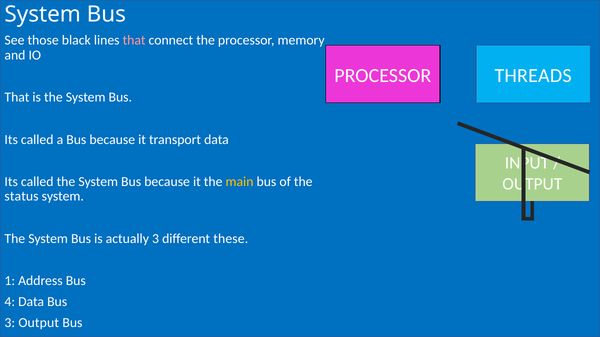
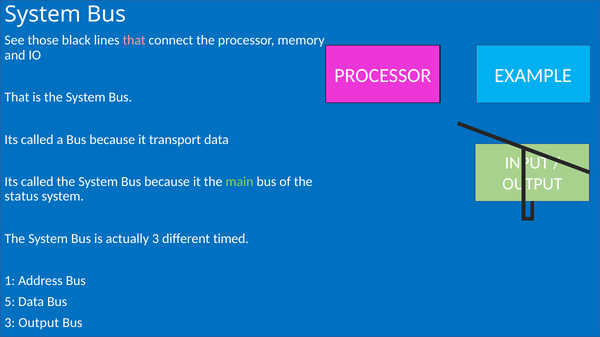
THREADS: THREADS -> EXAMPLE (533, 76)
main colour: yellow -> light green (240, 182)
these: these -> timed (231, 239)
4: 4 -> 5 (10, 302)
